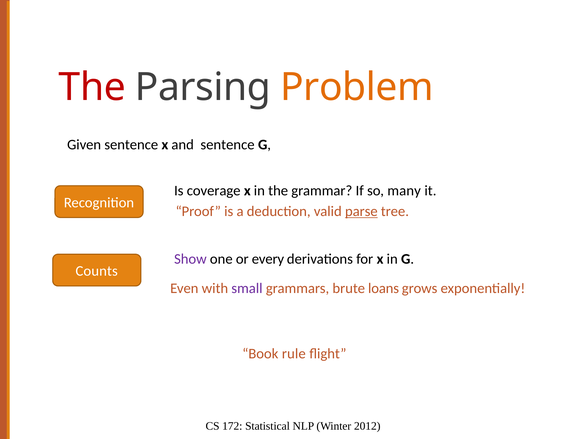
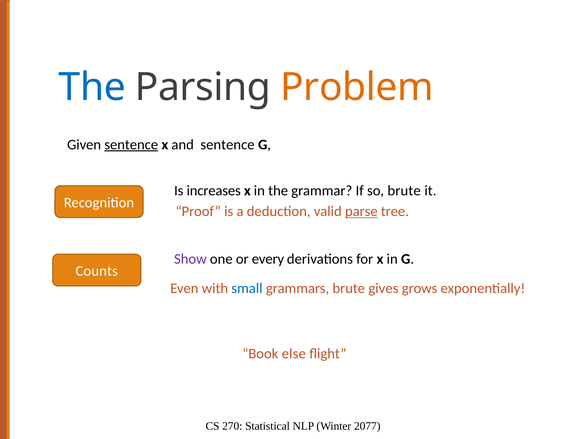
The colour: red -> blue (92, 88)
sentence underline: none -> present (131, 145)
coverage: coverage -> increases (214, 191)
so many: many -> brute (404, 191)
small colour: purple -> blue (247, 289)
loans: loans -> gives (383, 289)
rule: rule -> else (294, 354)
172: 172 -> 270 (232, 426)
2012: 2012 -> 2077 (367, 426)
